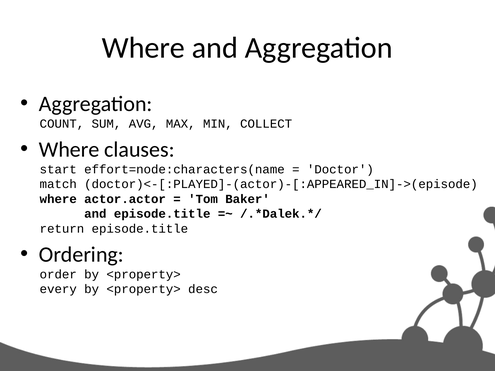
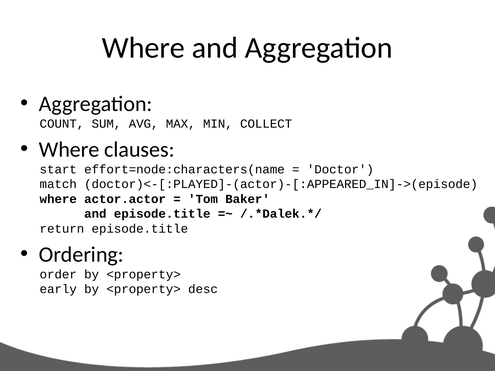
every: every -> early (58, 289)
